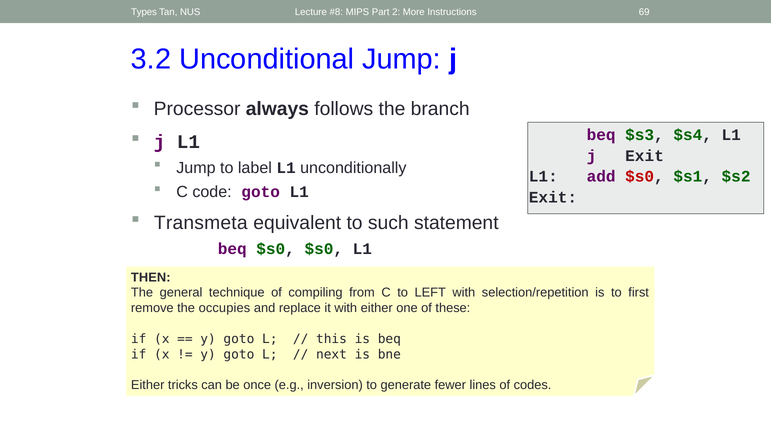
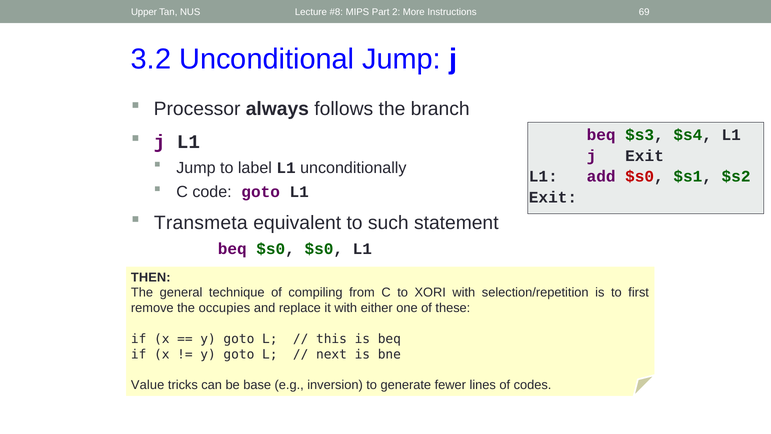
Types: Types -> Upper (144, 12)
LEFT: LEFT -> XORI (430, 292)
Either: Either -> Value (148, 385)
once: once -> base (257, 385)
